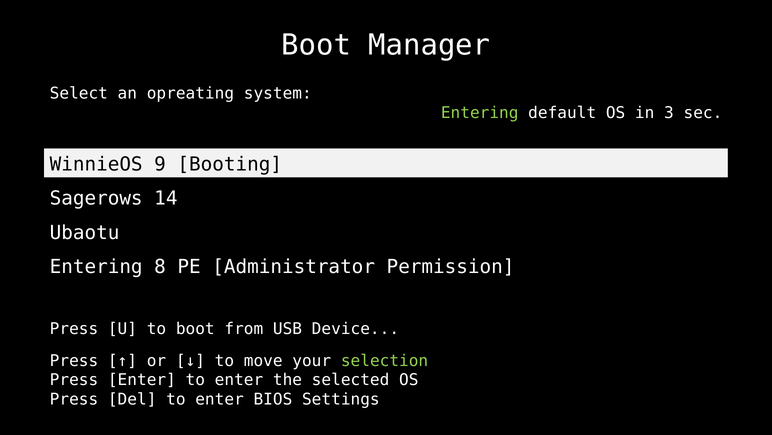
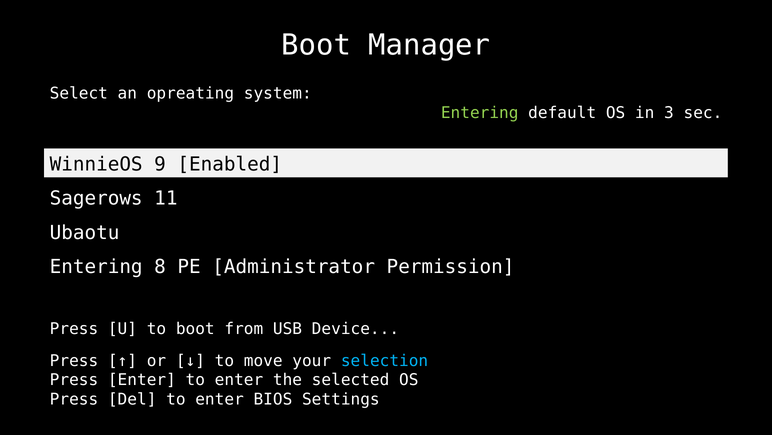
Booting: Booting -> Enabled (230, 164)
14: 14 -> 11 (166, 198)
selection colour: light green -> light blue (385, 360)
